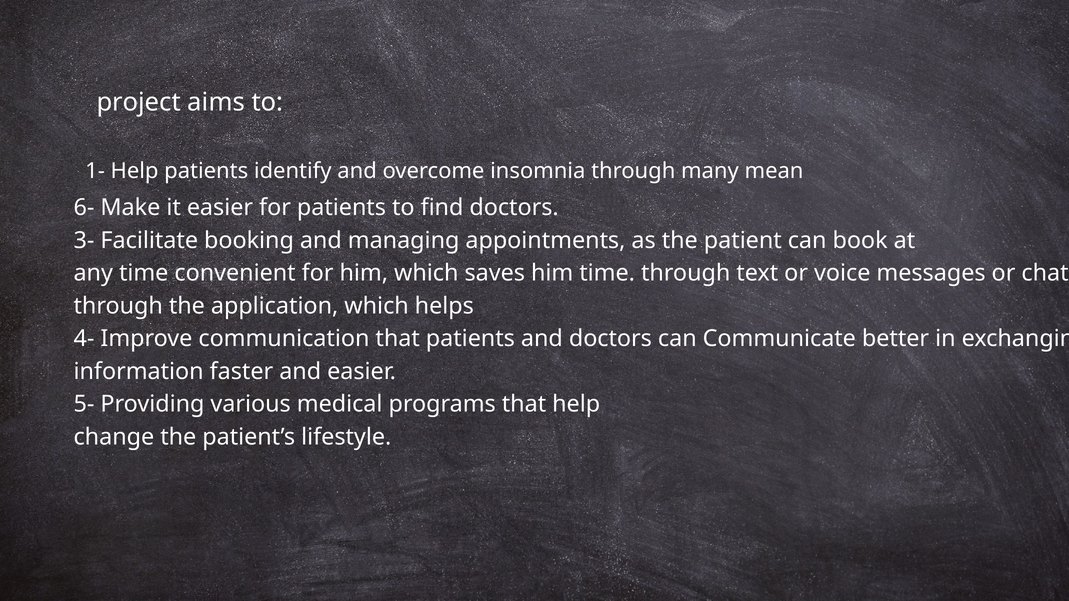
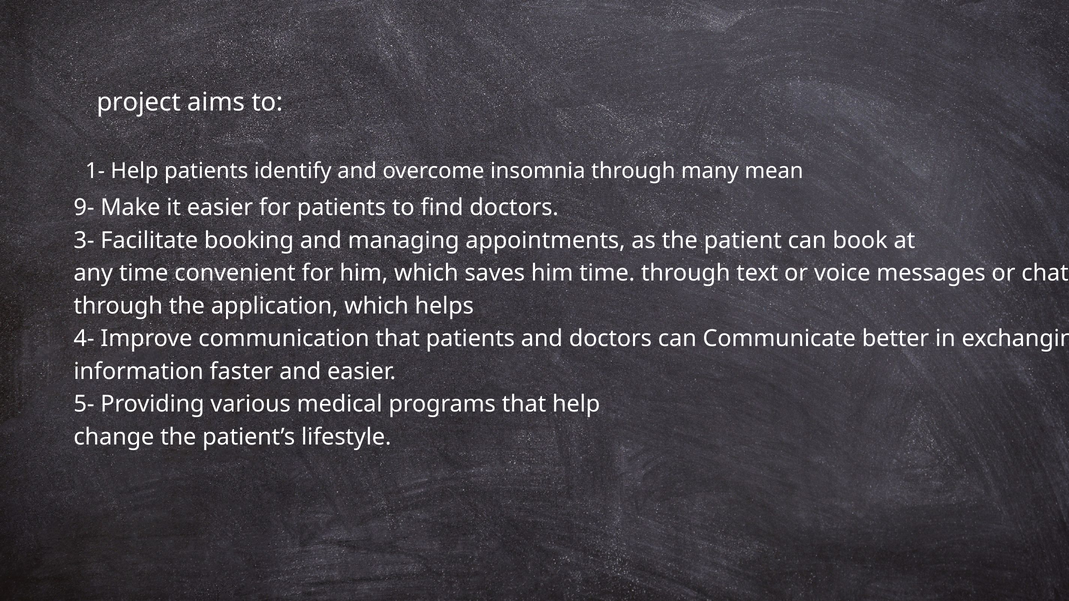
6-: 6- -> 9- (84, 208)
